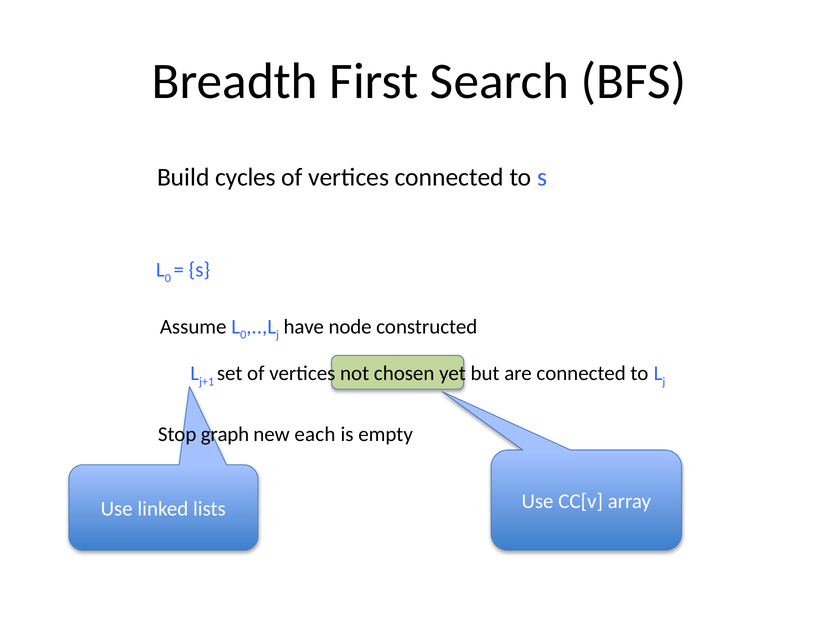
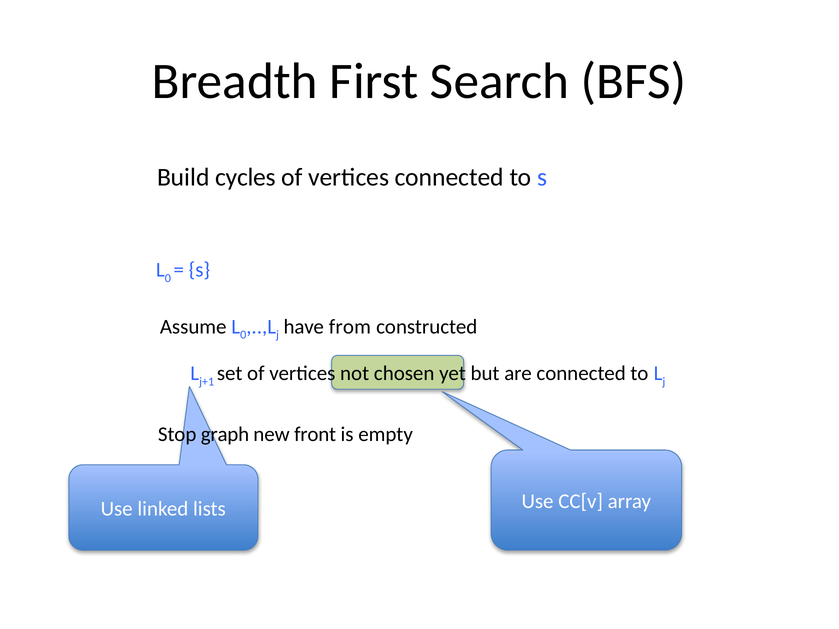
node: node -> from (350, 327)
each: each -> front (315, 434)
